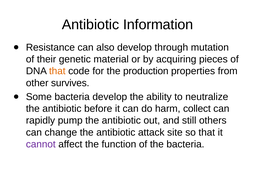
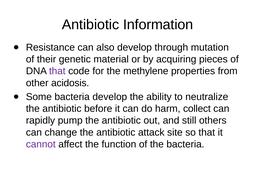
that colour: orange -> purple (57, 71)
production: production -> methylene (146, 71)
survives: survives -> acidosis (70, 83)
